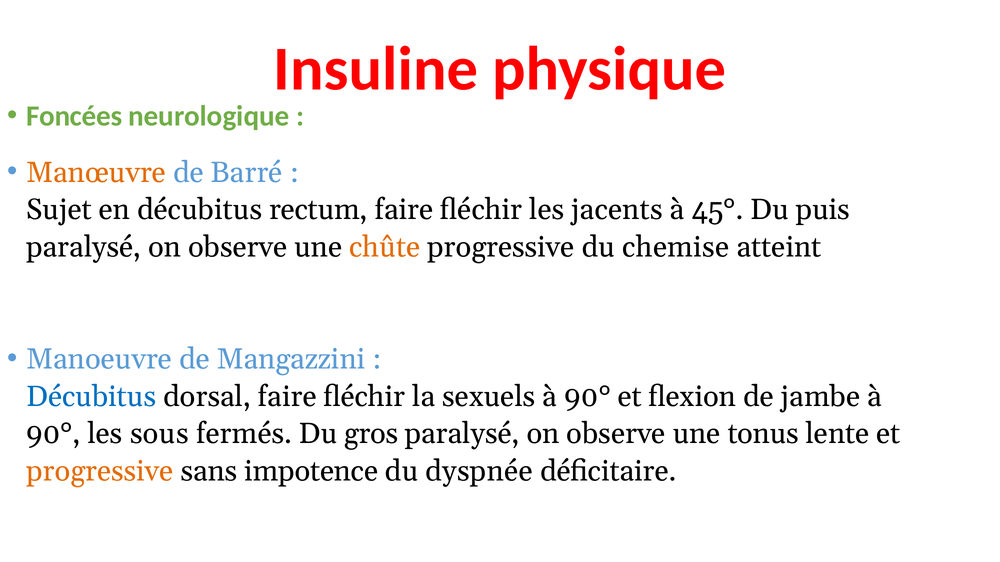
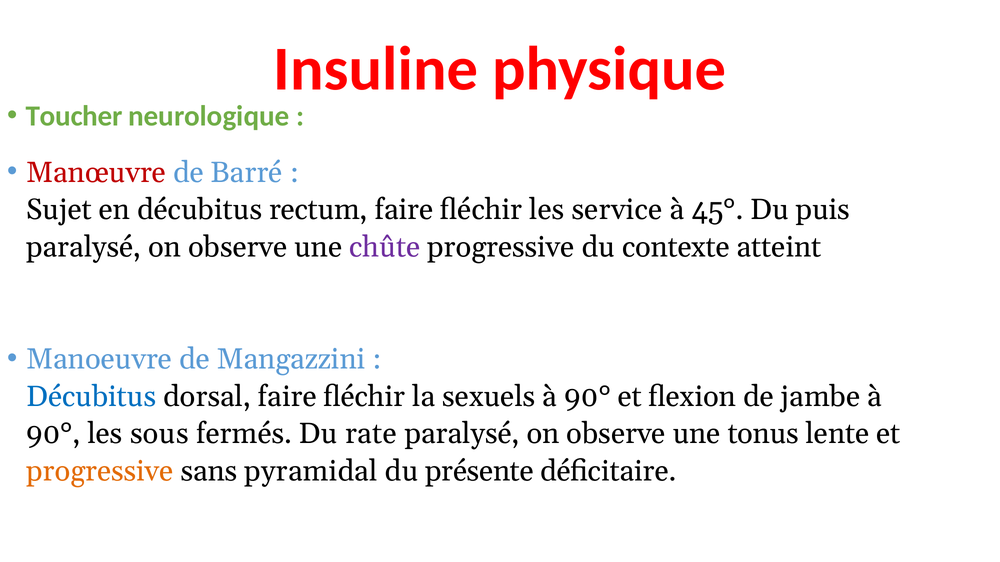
Foncées: Foncées -> Toucher (74, 116)
Manœuvre colour: orange -> red (96, 173)
jacents: jacents -> service (617, 210)
chûte colour: orange -> purple (385, 247)
chemise: chemise -> contexte (676, 247)
gros: gros -> rate (371, 434)
impotence: impotence -> pyramidal (311, 472)
dyspnée: dyspnée -> présente (479, 472)
